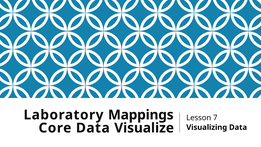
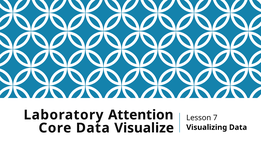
Mappings: Mappings -> Attention (141, 115)
